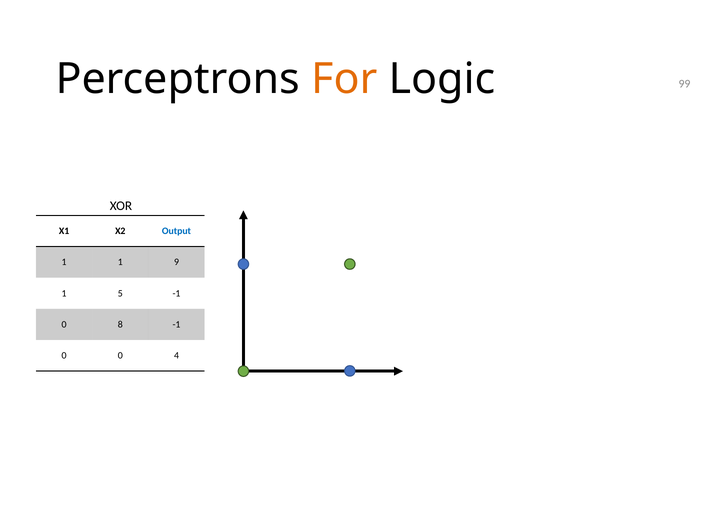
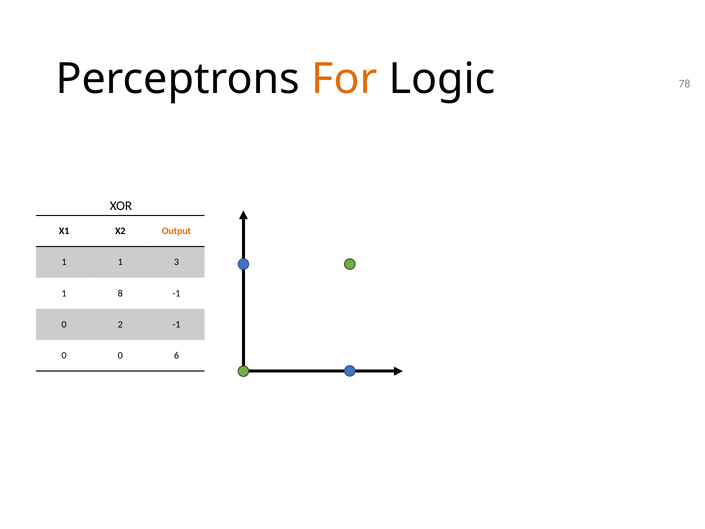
99: 99 -> 78 (685, 84)
Output colour: blue -> orange (176, 231)
9: 9 -> 3 (177, 262)
5: 5 -> 8 (120, 293)
8: 8 -> 2 (120, 324)
4: 4 -> 6 (177, 355)
